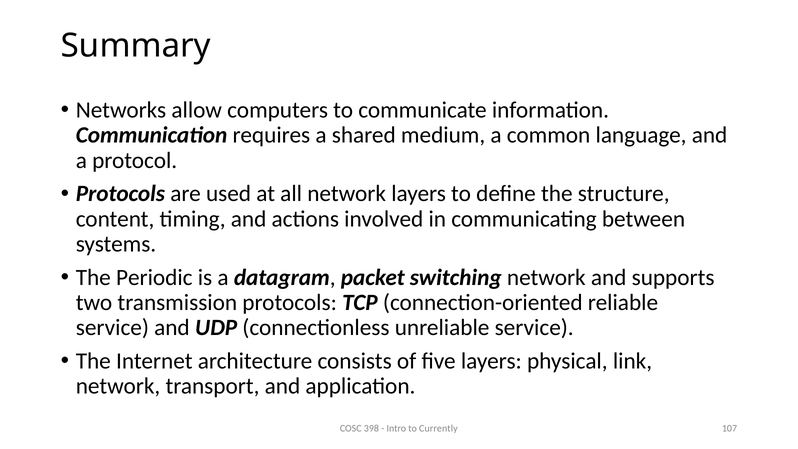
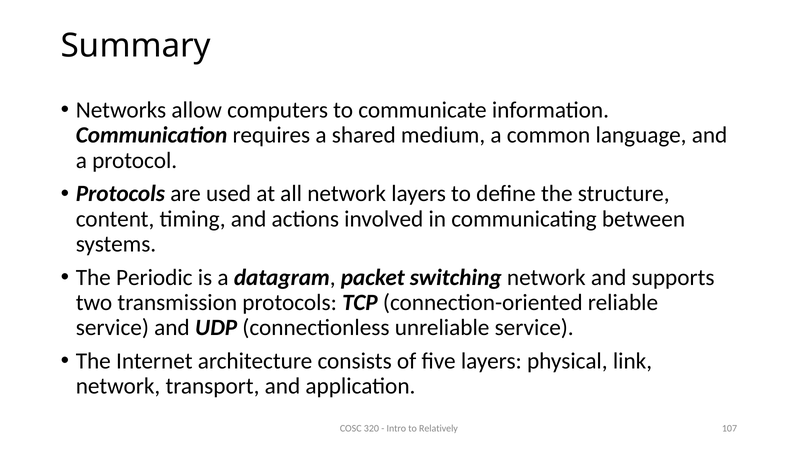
398: 398 -> 320 (371, 429)
Currently: Currently -> Relatively (438, 429)
